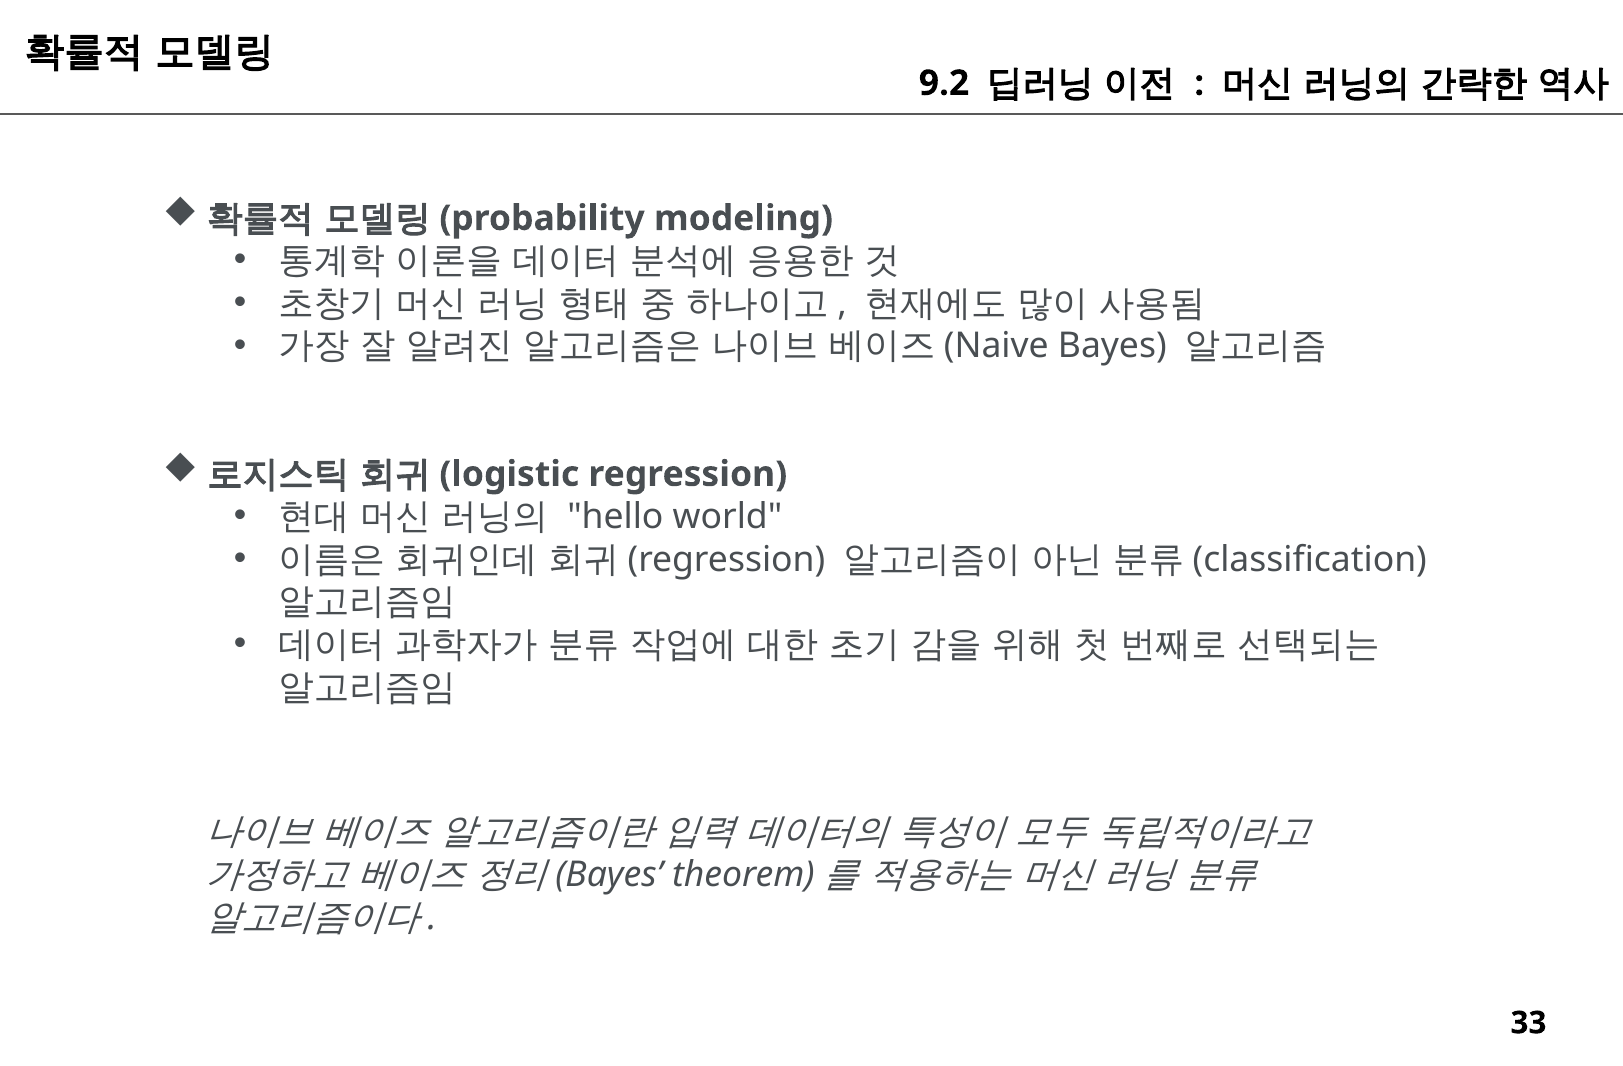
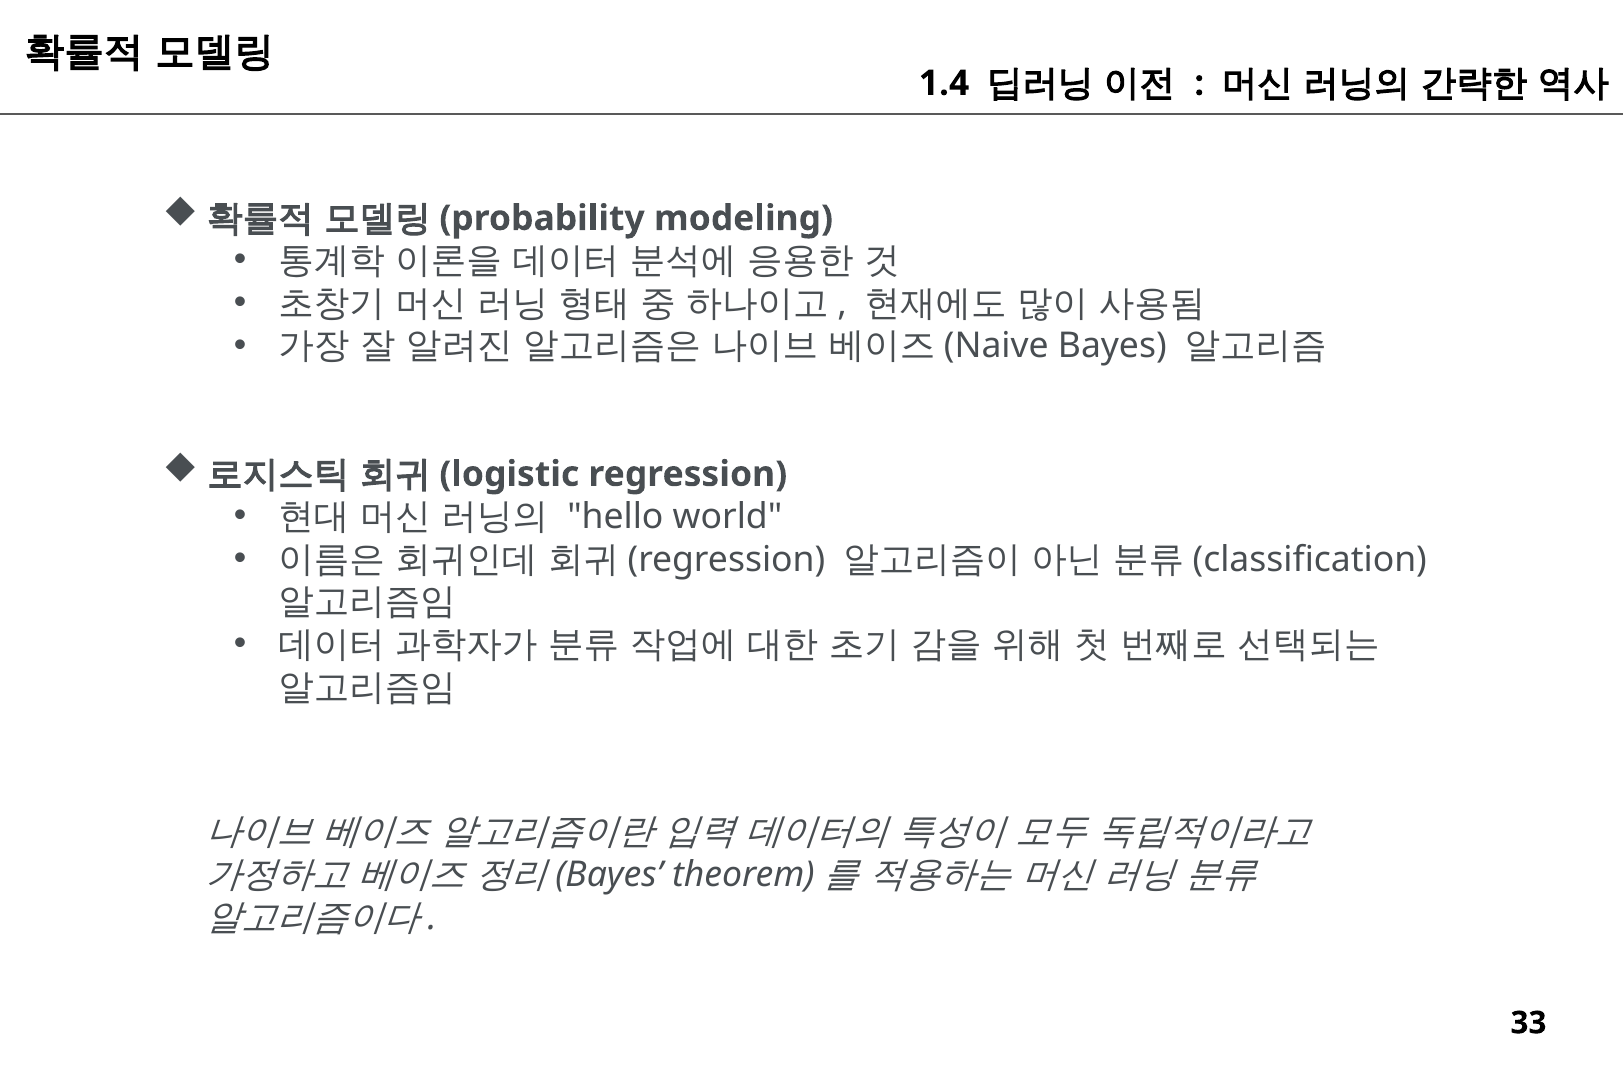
9.2: 9.2 -> 1.4 (944, 83)
